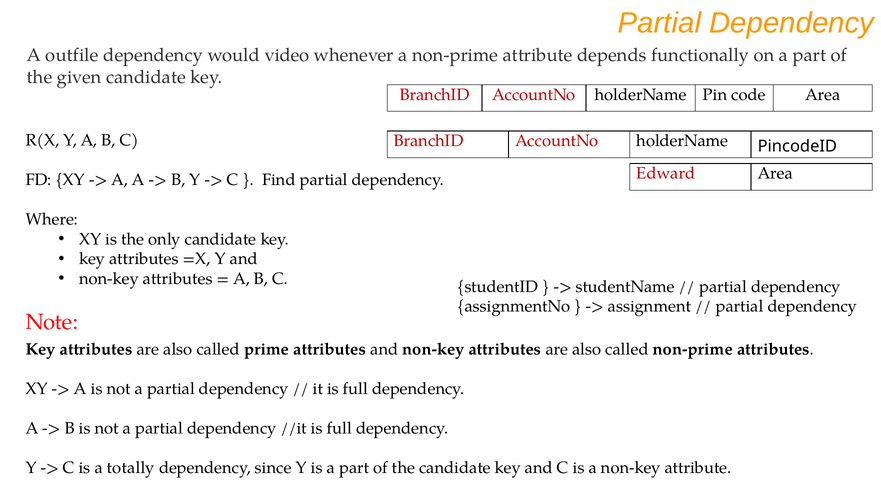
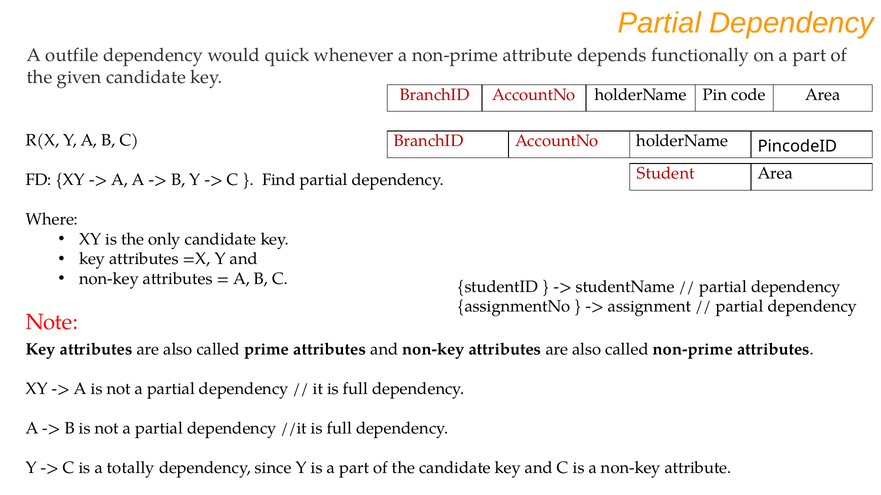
video: video -> quick (287, 55)
Edward: Edward -> Student (666, 174)
